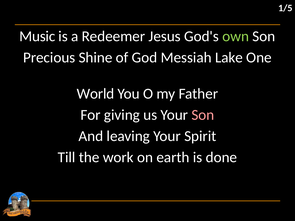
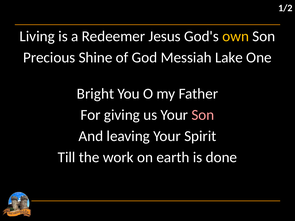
1/5: 1/5 -> 1/2 (285, 8)
Music: Music -> Living (37, 36)
own colour: light green -> yellow (236, 36)
World: World -> Bright (95, 94)
